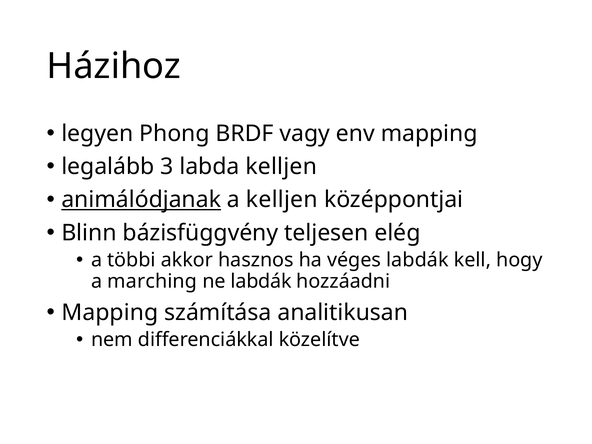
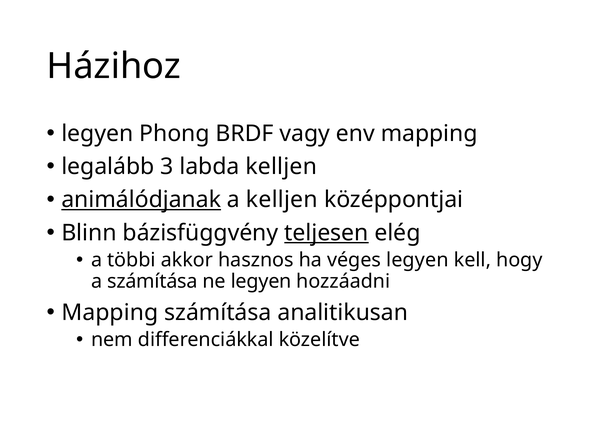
teljesen underline: none -> present (326, 233)
véges labdák: labdák -> legyen (417, 260)
a marching: marching -> számítása (152, 281)
ne labdák: labdák -> legyen (261, 281)
